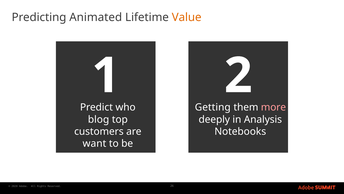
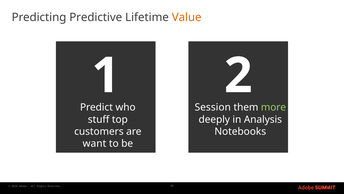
Animated: Animated -> Predictive (96, 17)
Getting: Getting -> Session (213, 107)
more colour: pink -> light green (273, 107)
blog: blog -> stuff (99, 119)
